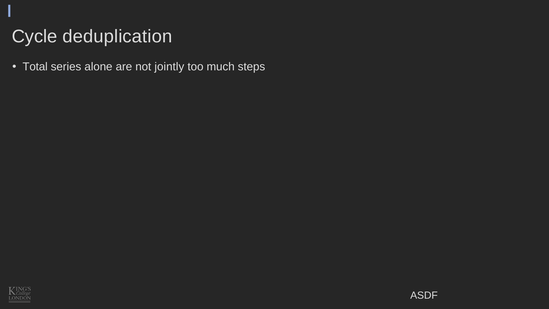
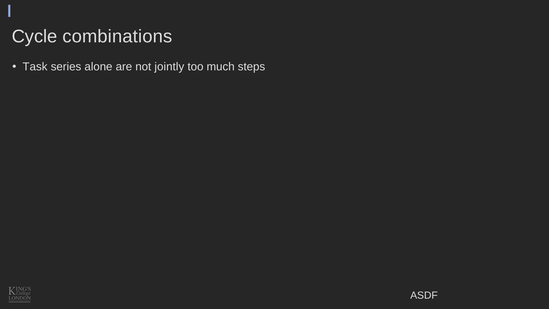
deduplication: deduplication -> combinations (117, 36)
Total: Total -> Task (35, 67)
